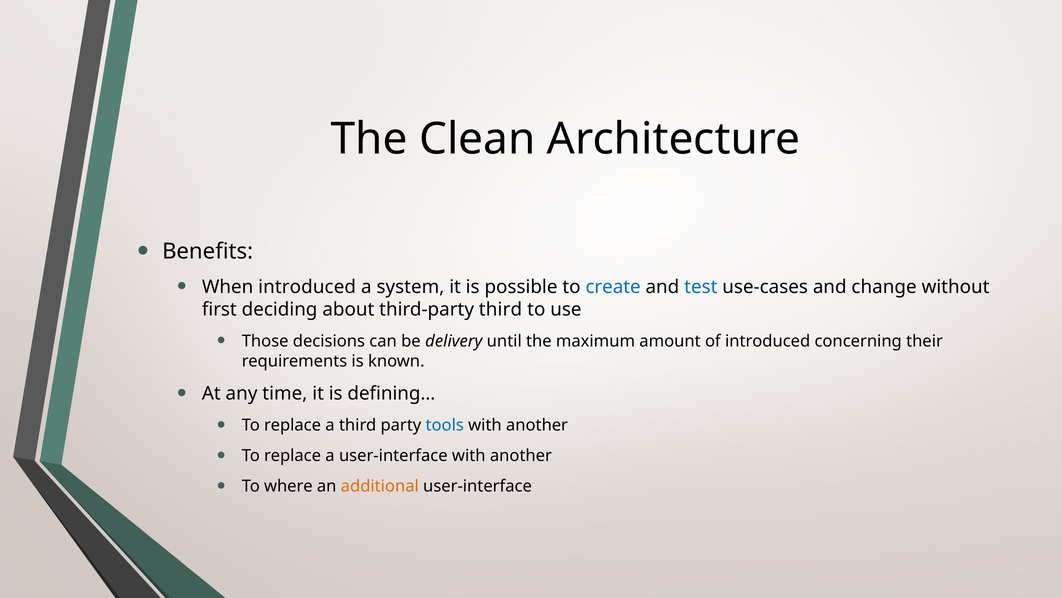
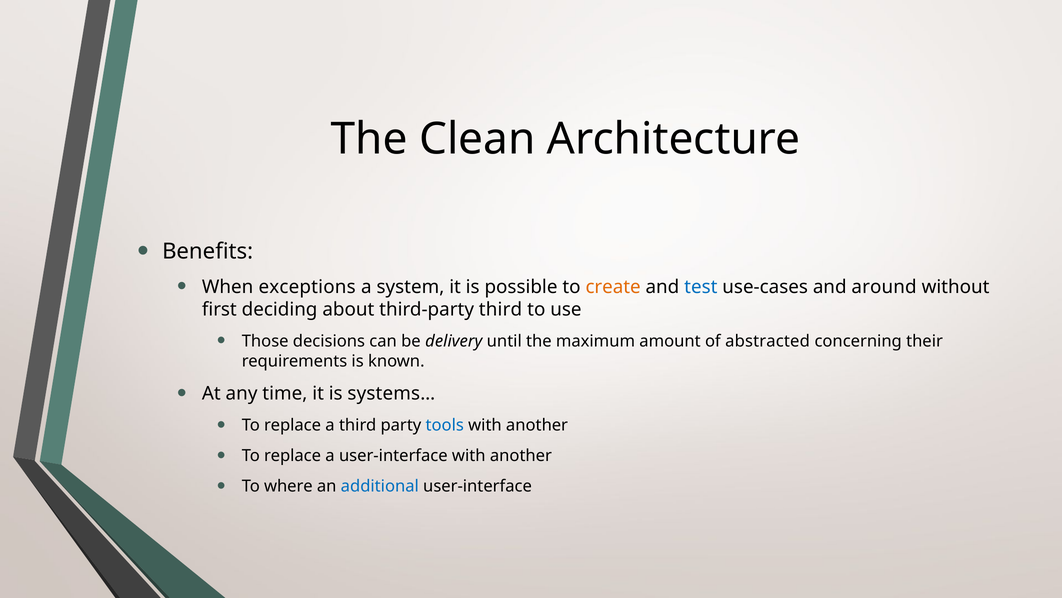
When introduced: introduced -> exceptions (307, 287)
create colour: blue -> orange (613, 287)
change: change -> around (884, 287)
of introduced: introduced -> abstracted (768, 341)
defining…: defining… -> systems… (391, 393)
additional colour: orange -> blue (380, 486)
